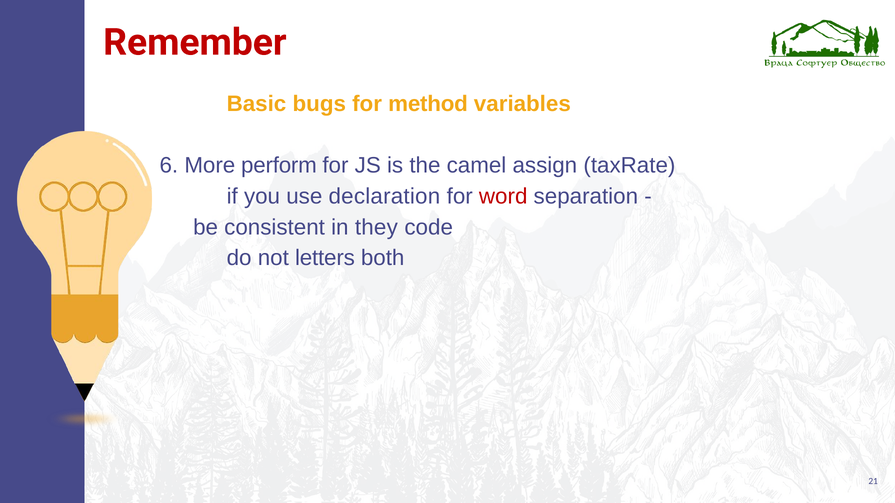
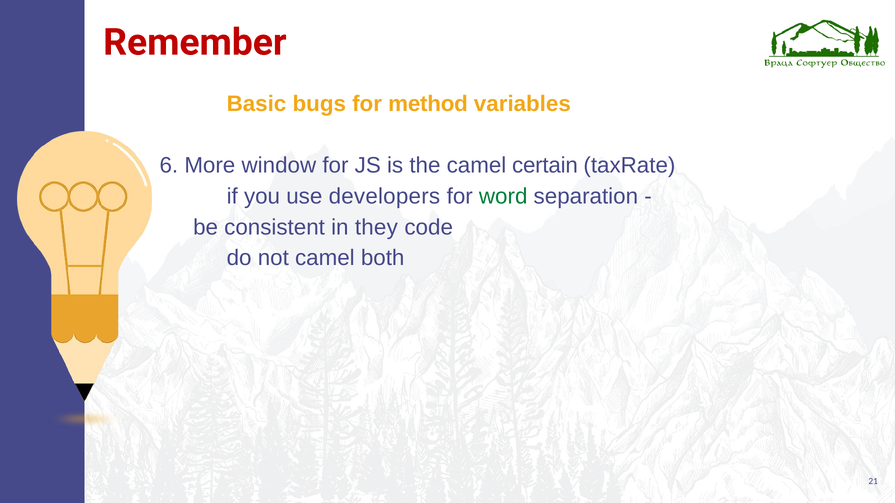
perform: perform -> window (279, 166)
assign: assign -> certain (545, 166)
declaration: declaration -> developers (384, 197)
word colour: red -> green (503, 197)
not letters: letters -> camel (325, 258)
